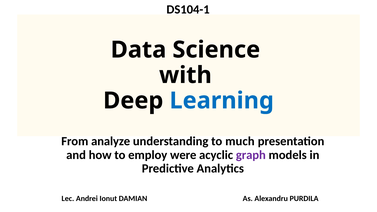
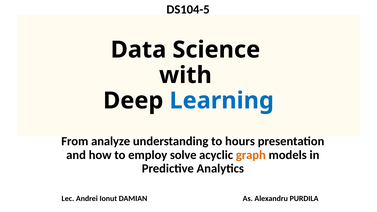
DS104-1: DS104-1 -> DS104-5 (188, 9)
much: much -> hours (240, 141)
were: were -> solve (183, 155)
graph colour: purple -> orange (251, 155)
